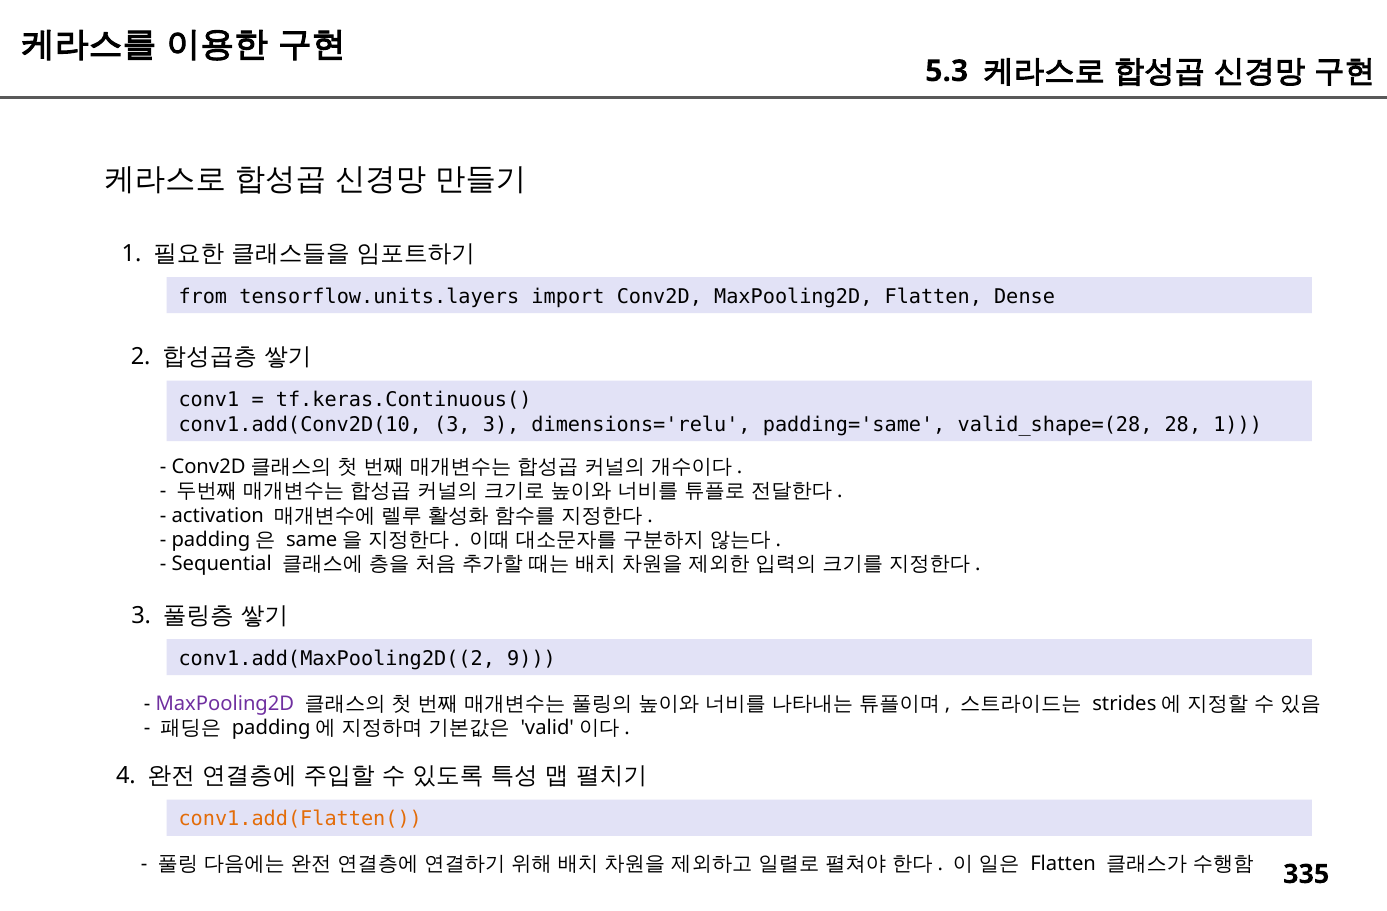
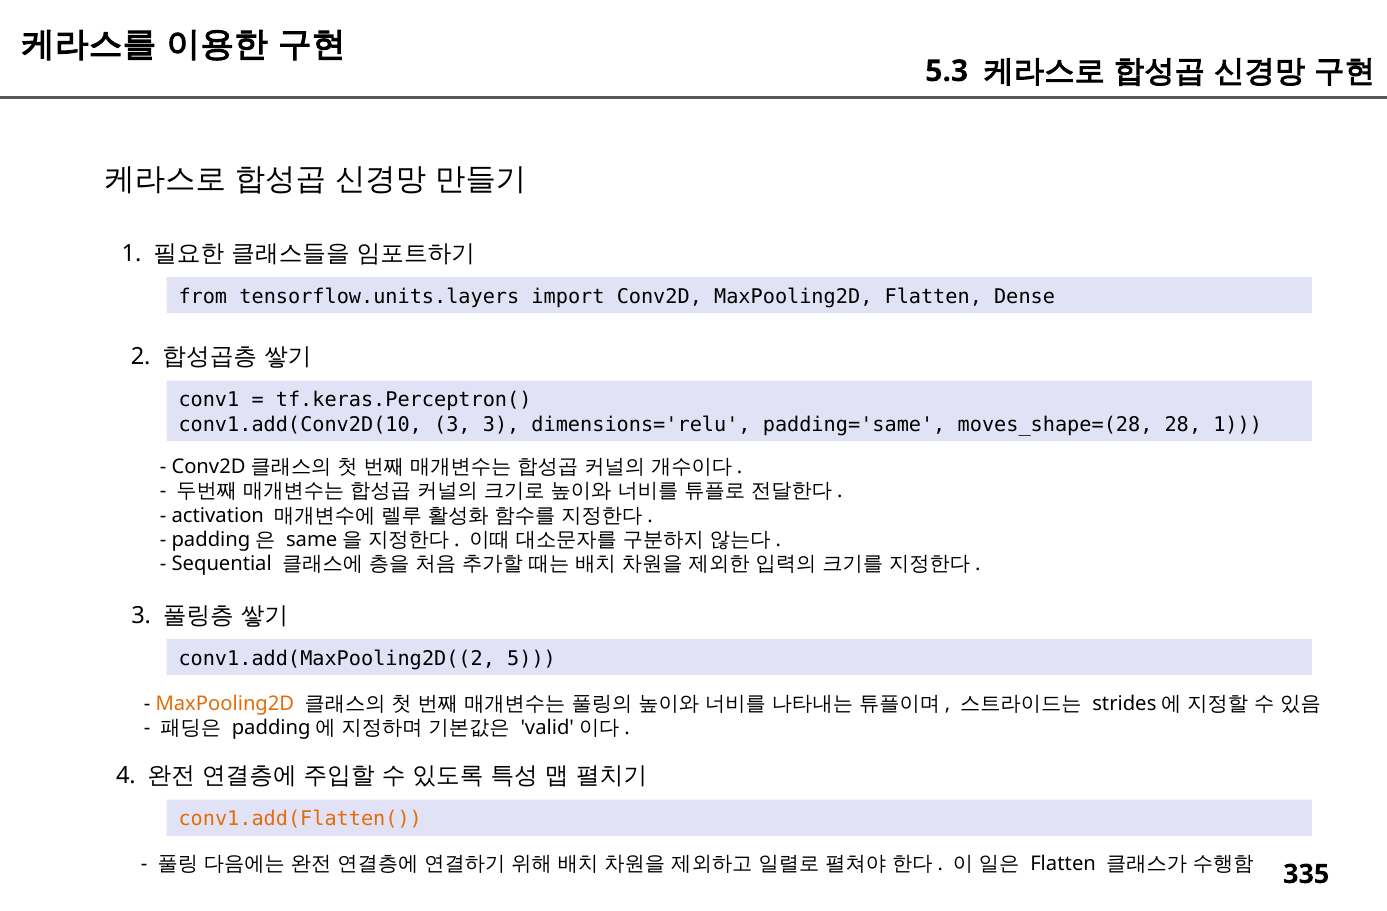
tf.keras.Continuous(: tf.keras.Continuous( -> tf.keras.Perceptron( (404, 400)
valid_shape=(28: valid_shape=(28 -> moves_shape=(28 (1055, 425)
9: 9 -> 5 (532, 659)
MaxPooling2D colour: purple -> orange (225, 703)
